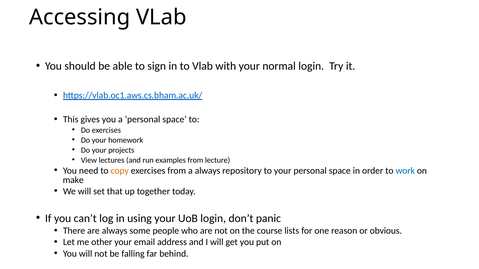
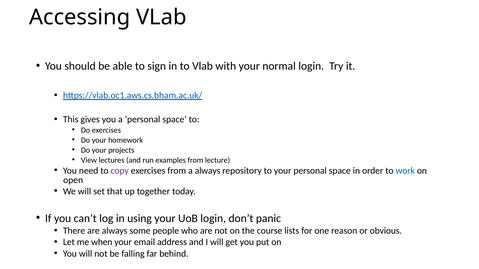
copy colour: orange -> purple (120, 171)
make: make -> open (73, 180)
other: other -> when (102, 243)
